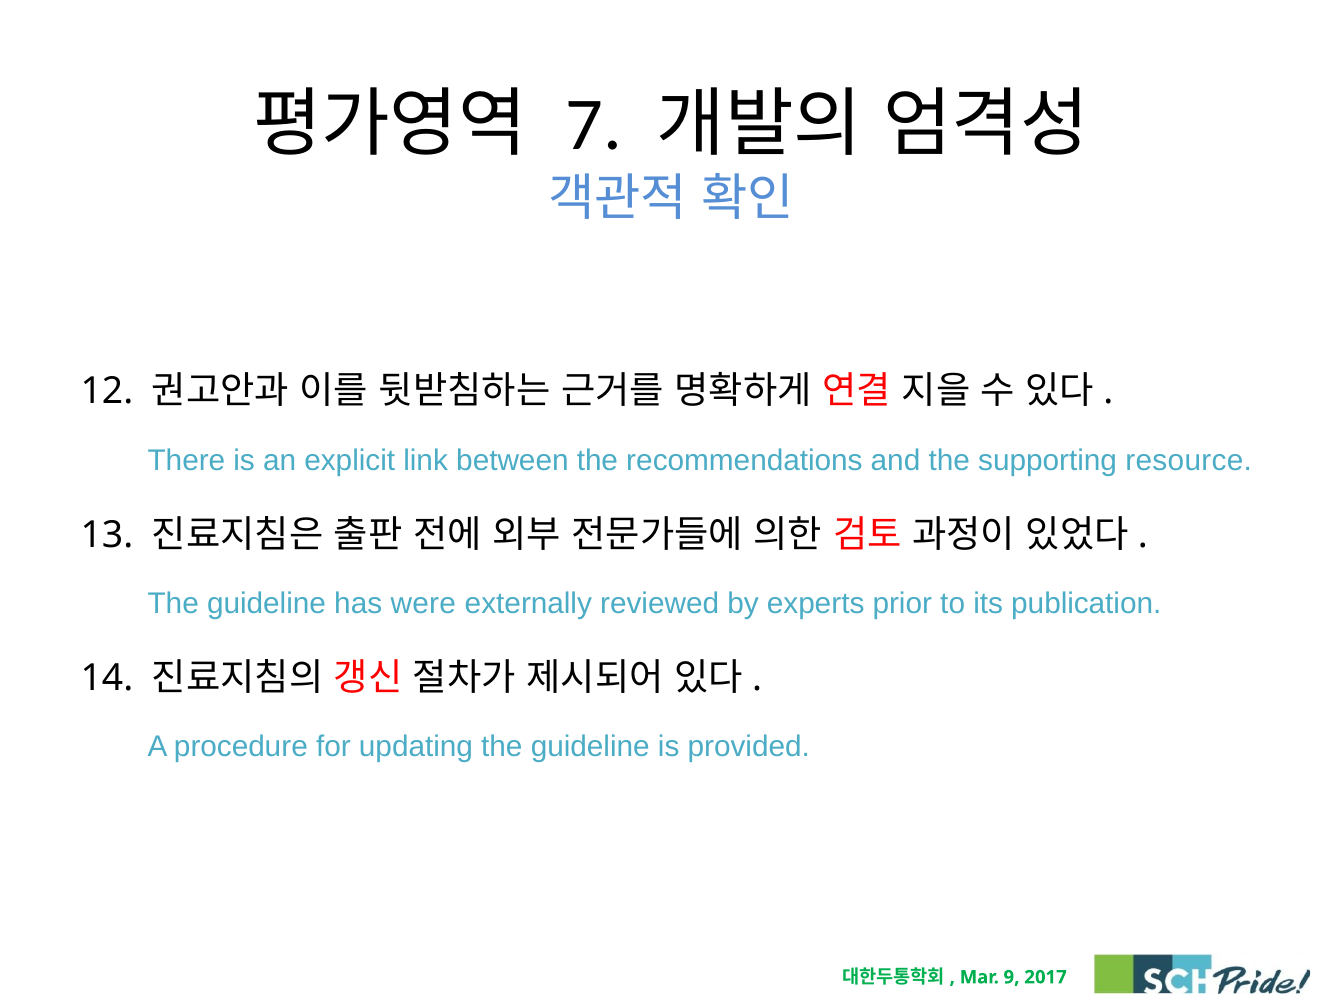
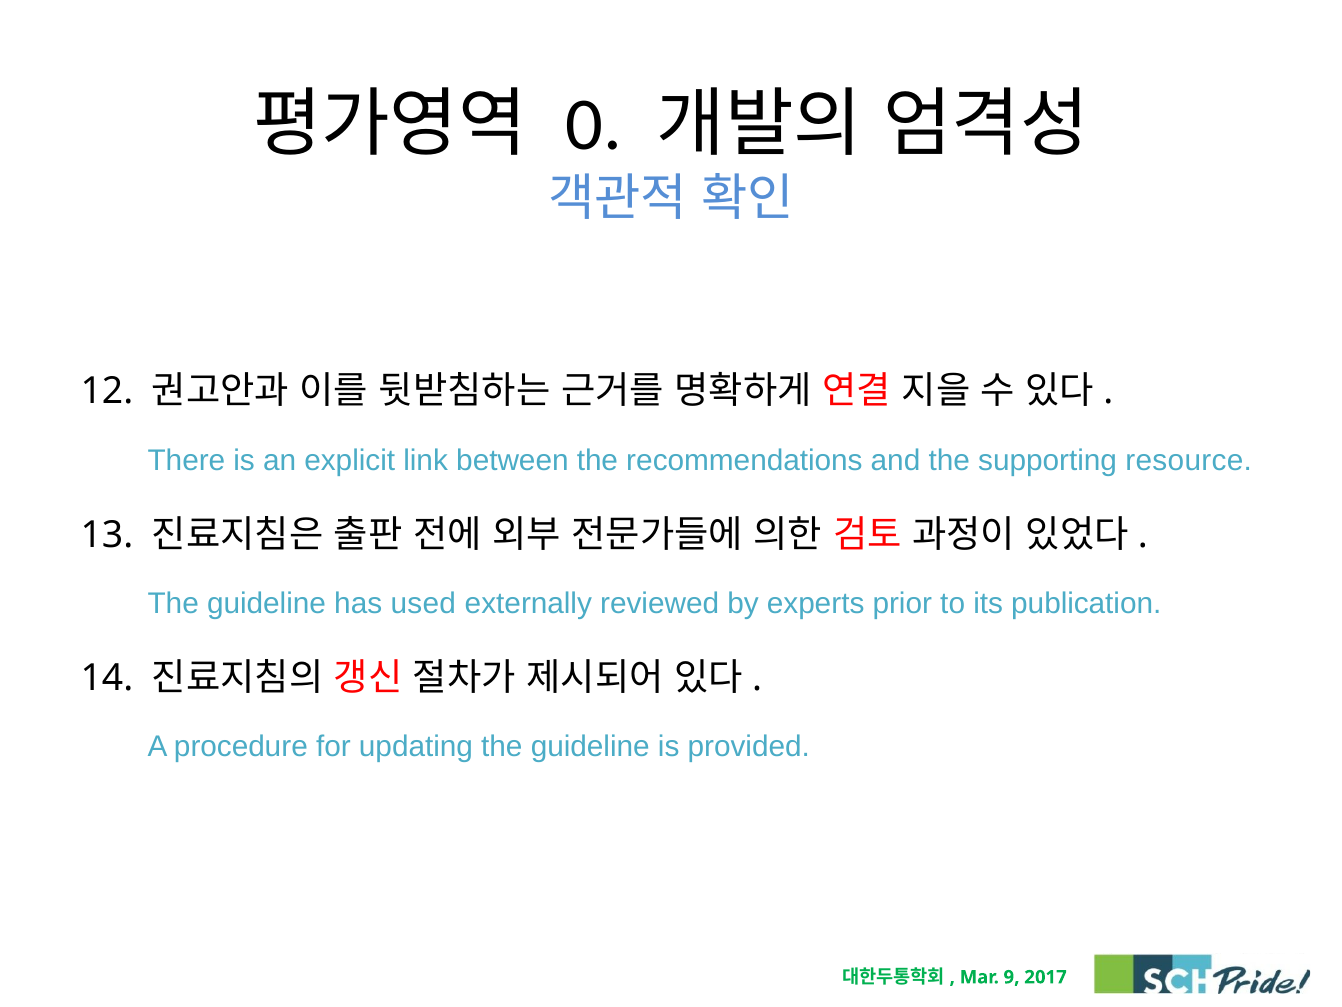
7: 7 -> 0 (594, 125)
were: were -> used (423, 603)
